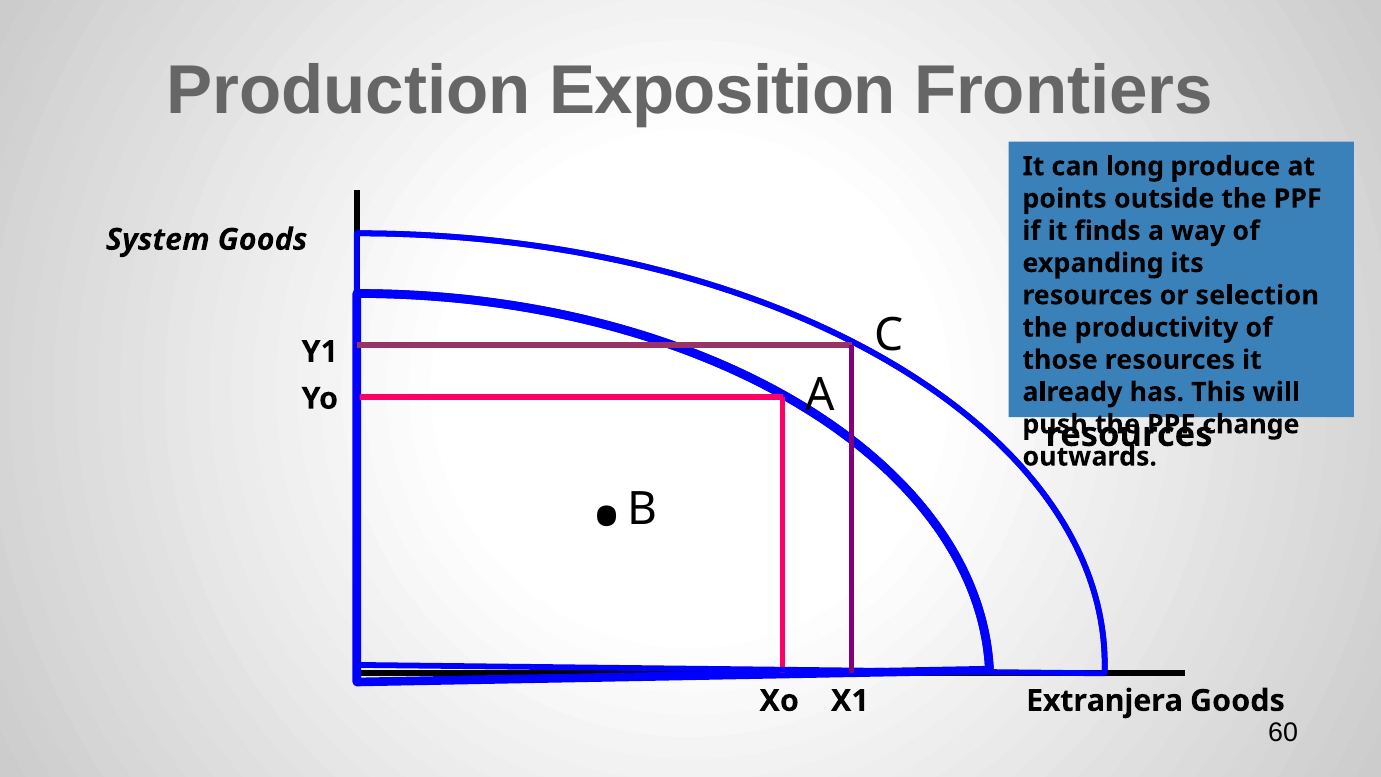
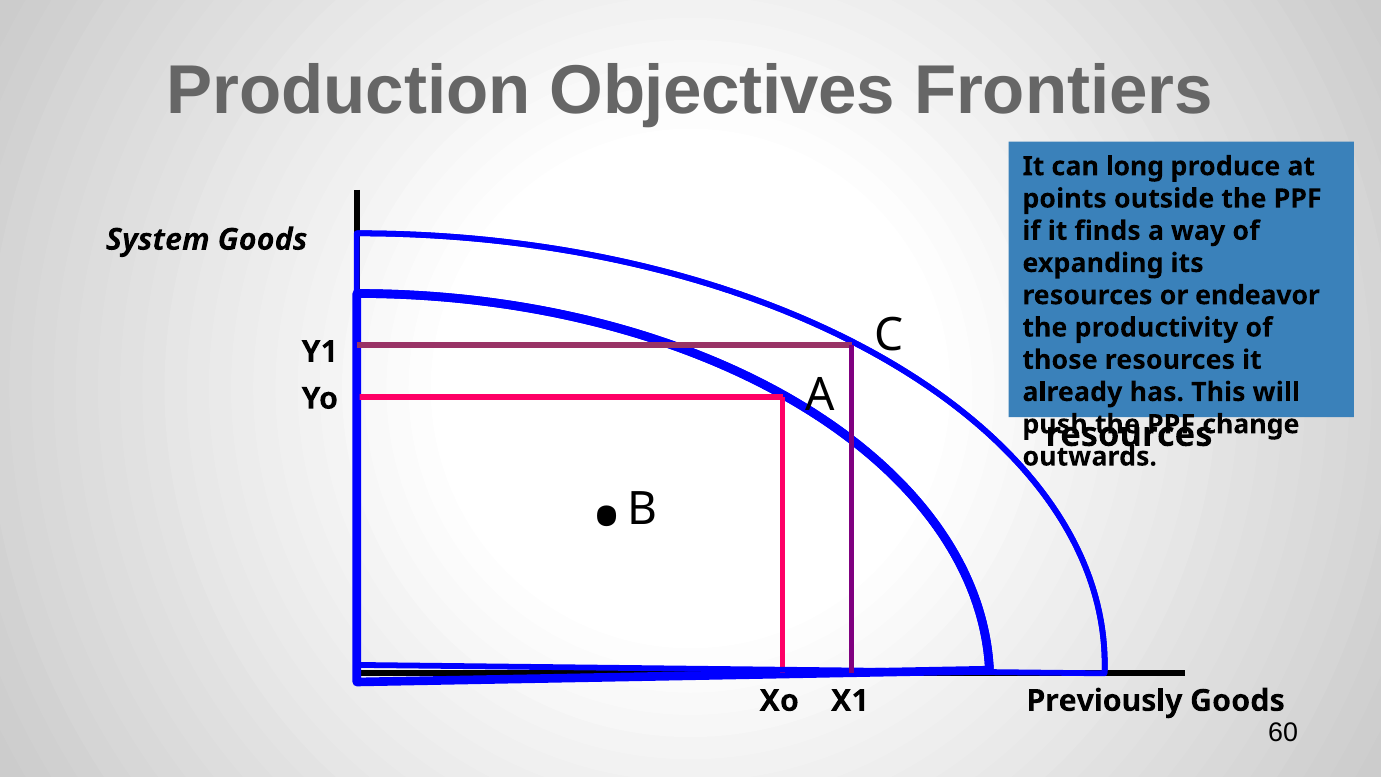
Exposition: Exposition -> Objectives (723, 91)
selection: selection -> endeavor (1257, 295)
Extranjera: Extranjera -> Previously (1104, 701)
